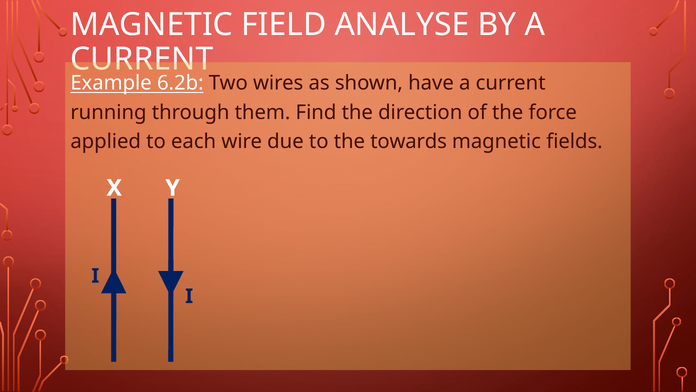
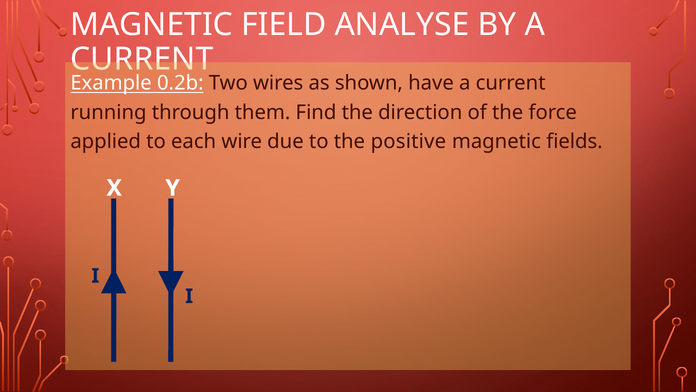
6.2b: 6.2b -> 0.2b (180, 83)
towards: towards -> positive (408, 141)
